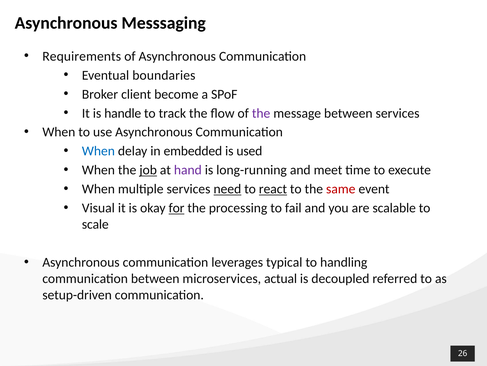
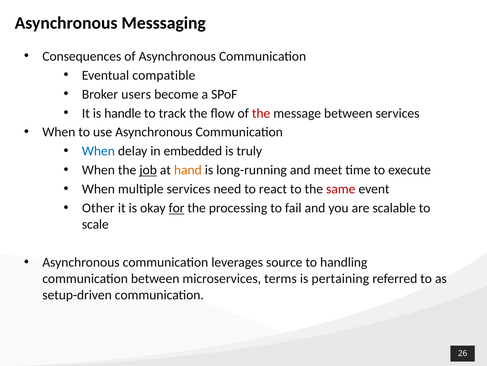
Requirements: Requirements -> Consequences (82, 56)
boundaries: boundaries -> compatible (164, 75)
client: client -> users (136, 94)
the colour: purple -> red (261, 113)
used: used -> truly (249, 151)
hand colour: purple -> orange (188, 170)
need underline: present -> none (227, 189)
react underline: present -> none (273, 189)
Visual: Visual -> Other (98, 208)
typical: typical -> source (284, 262)
actual: actual -> terms (280, 278)
decoupled: decoupled -> pertaining (340, 278)
